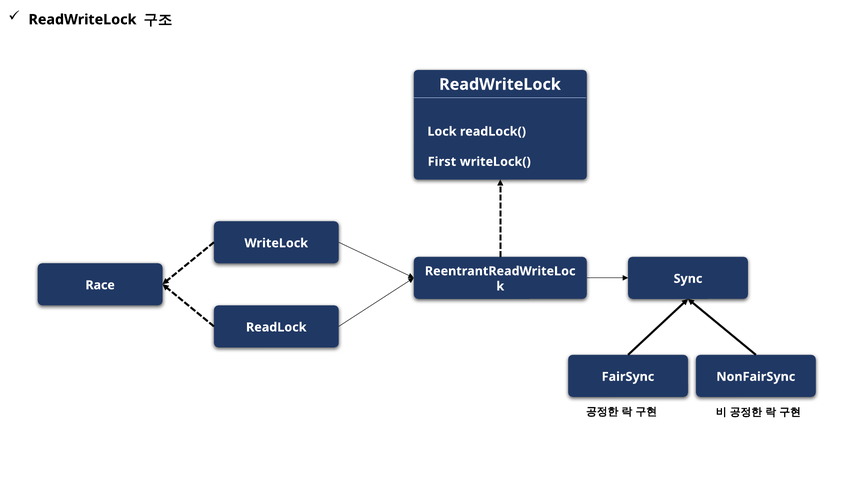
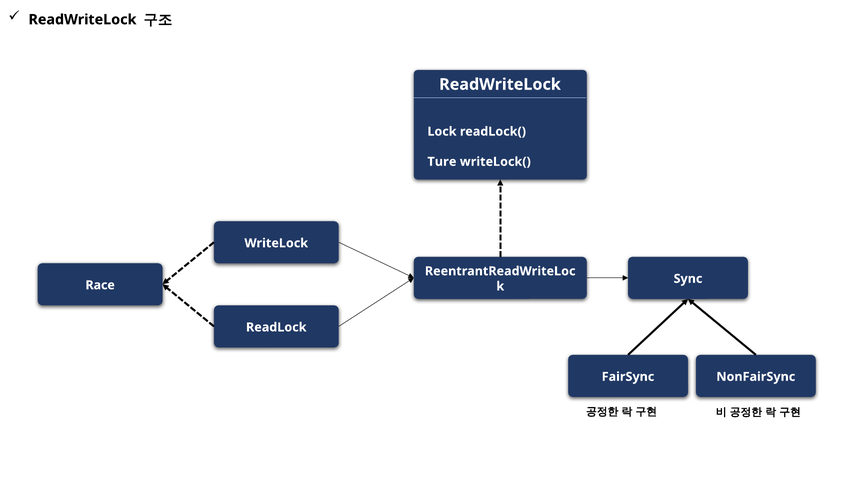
First: First -> Ture (442, 162)
